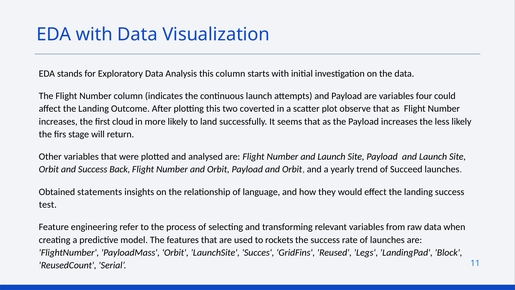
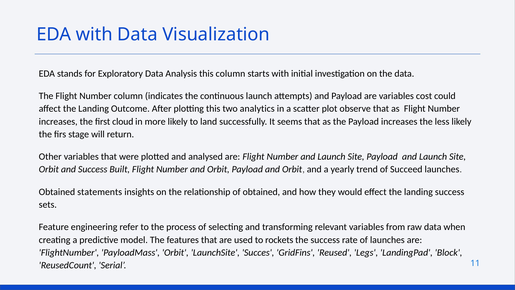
four: four -> cost (424, 96)
coverted: coverted -> analytics (257, 109)
Back: Back -> Built (120, 169)
of language: language -> obtained (261, 192)
test: test -> sets (48, 204)
